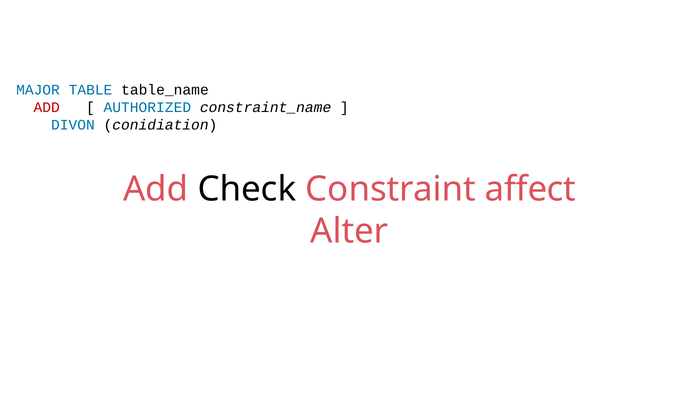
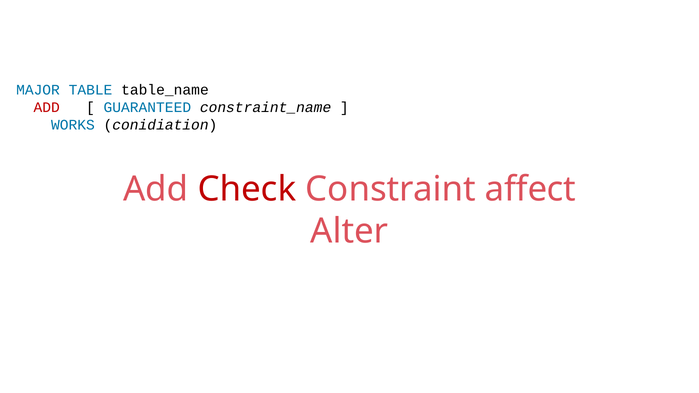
AUTHORIZED: AUTHORIZED -> GUARANTEED (147, 107)
DIVON: DIVON -> WORKS (73, 125)
Check colour: black -> red (247, 190)
